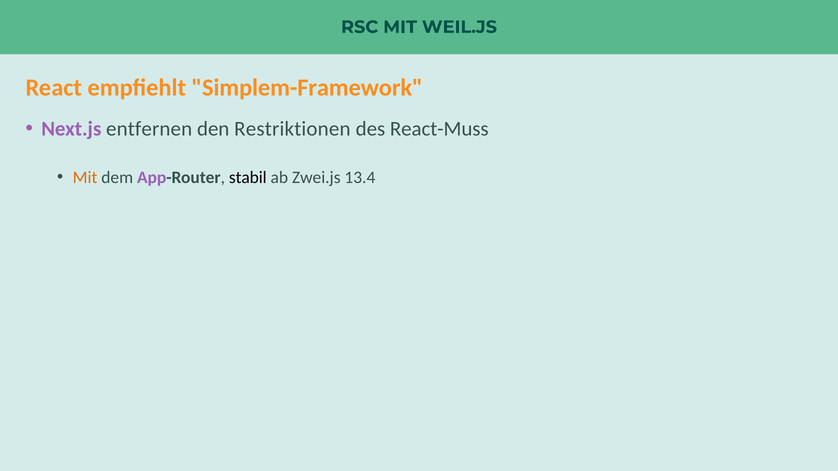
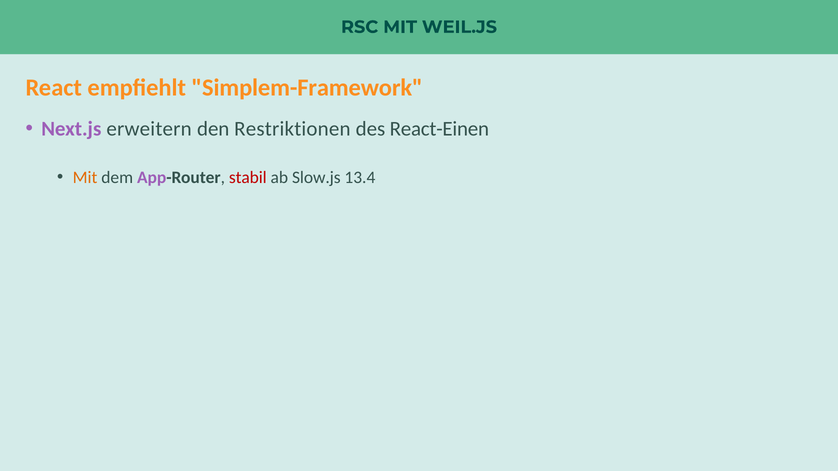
entfernen: entfernen -> erweitern (149, 129)
React-Muss: React-Muss -> React-Einen (439, 129)
stabil colour: black -> red (248, 178)
Zwei.js: Zwei.js -> Slow.js (316, 178)
